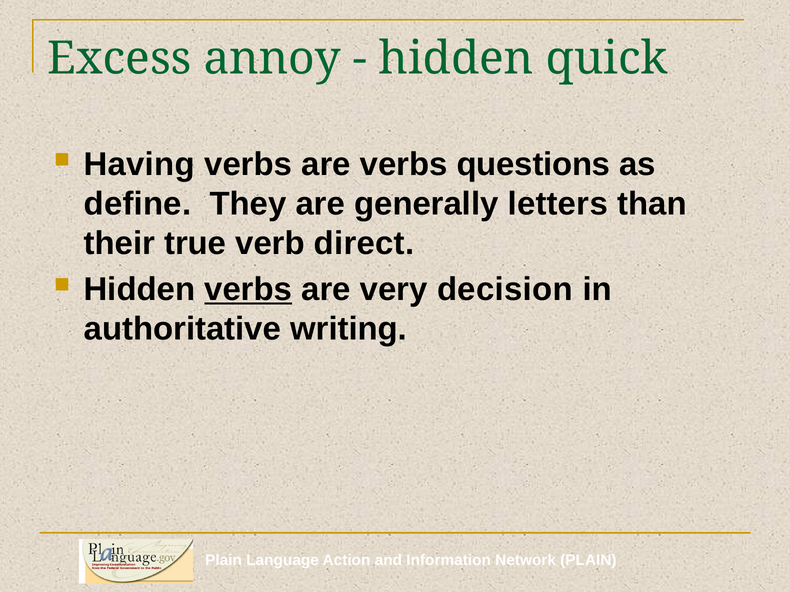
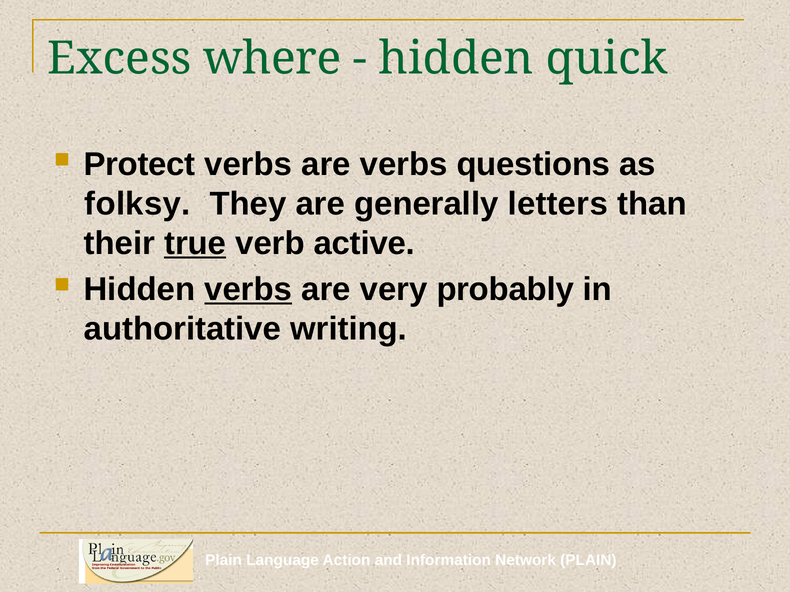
annoy: annoy -> where (272, 59)
Having: Having -> Protect (140, 164)
define: define -> folksy (137, 204)
true underline: none -> present (195, 243)
direct: direct -> active (364, 243)
decision: decision -> probably (505, 289)
